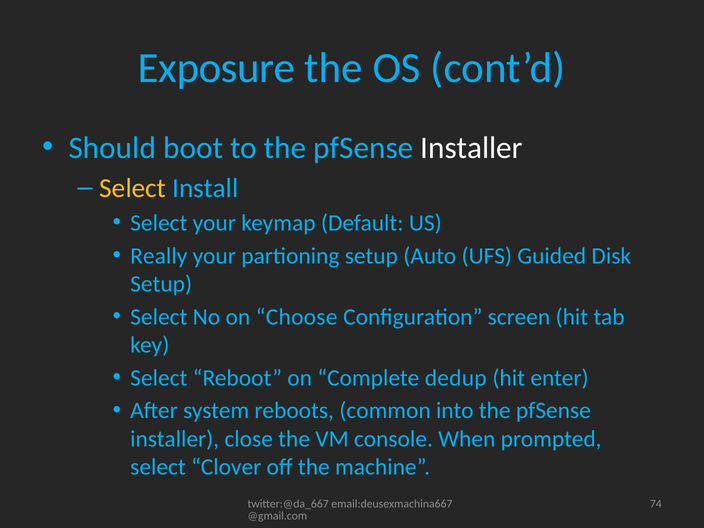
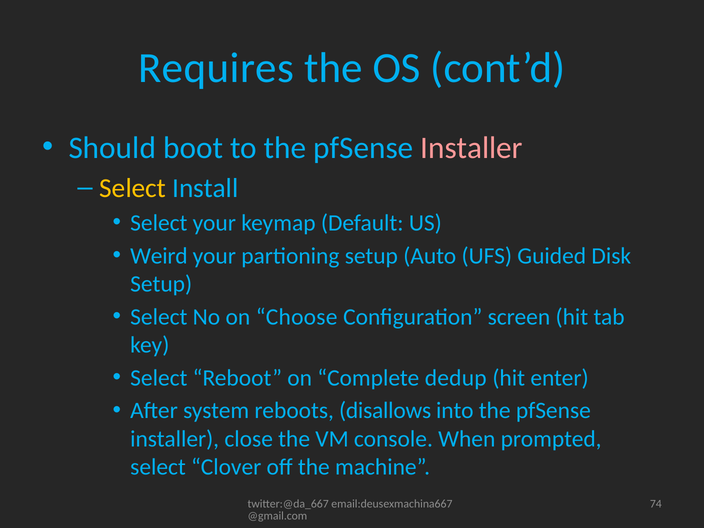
Exposure: Exposure -> Requires (216, 68)
Installer colour: white -> pink (471, 148)
Really: Really -> Weird (159, 256)
common: common -> disallows (385, 411)
